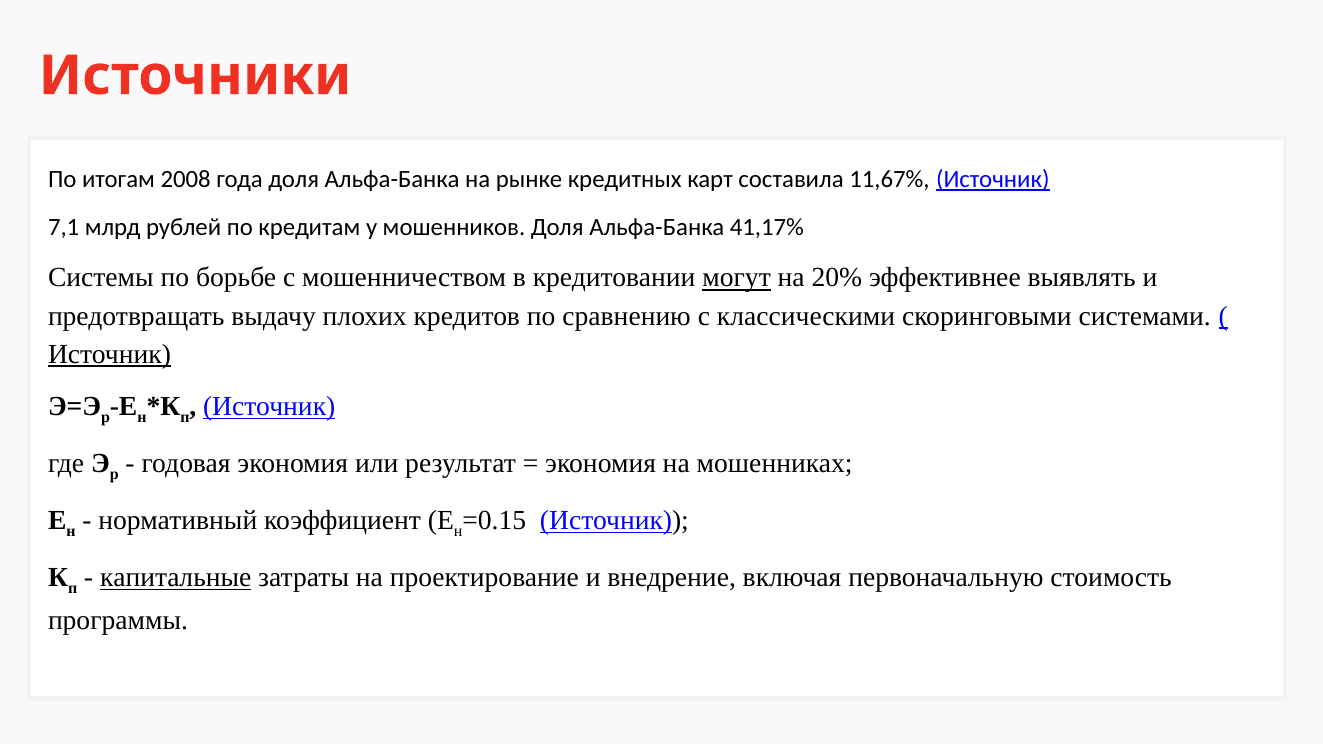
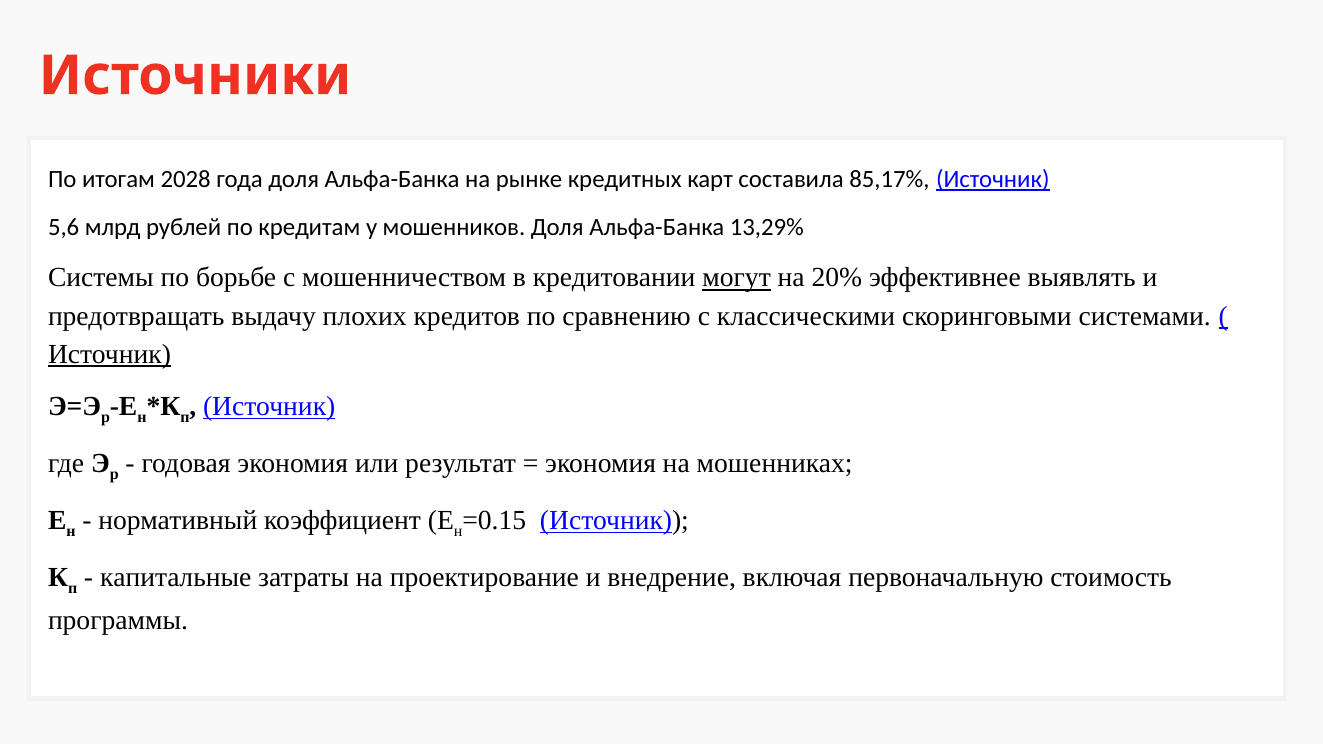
2008: 2008 -> 2028 (186, 179)
11,67%: 11,67% -> 85,17% (889, 179)
7,1: 7,1 -> 5,6 (64, 228)
41,17%: 41,17% -> 13,29% (767, 228)
капитальные underline: present -> none (176, 578)
